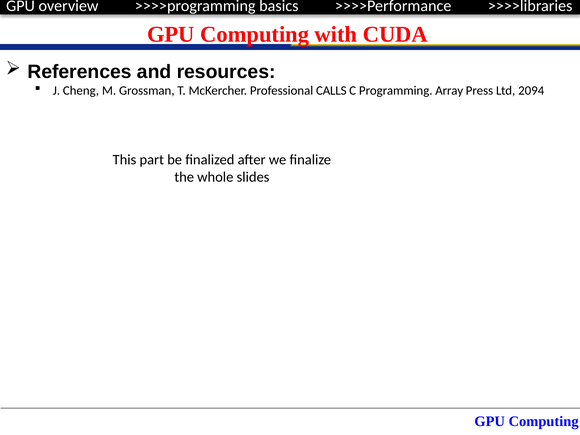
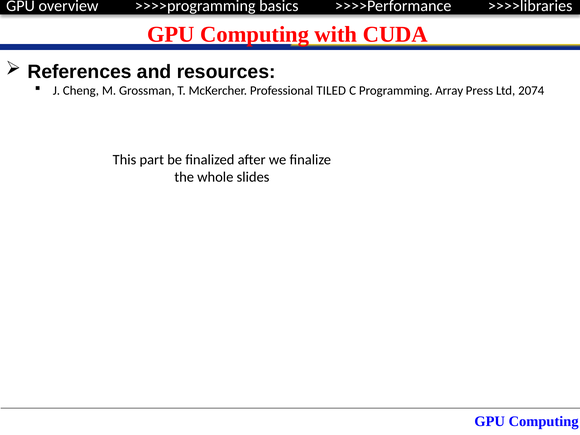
CALLS: CALLS -> TILED (331, 91)
2094: 2094 -> 2074 (531, 91)
